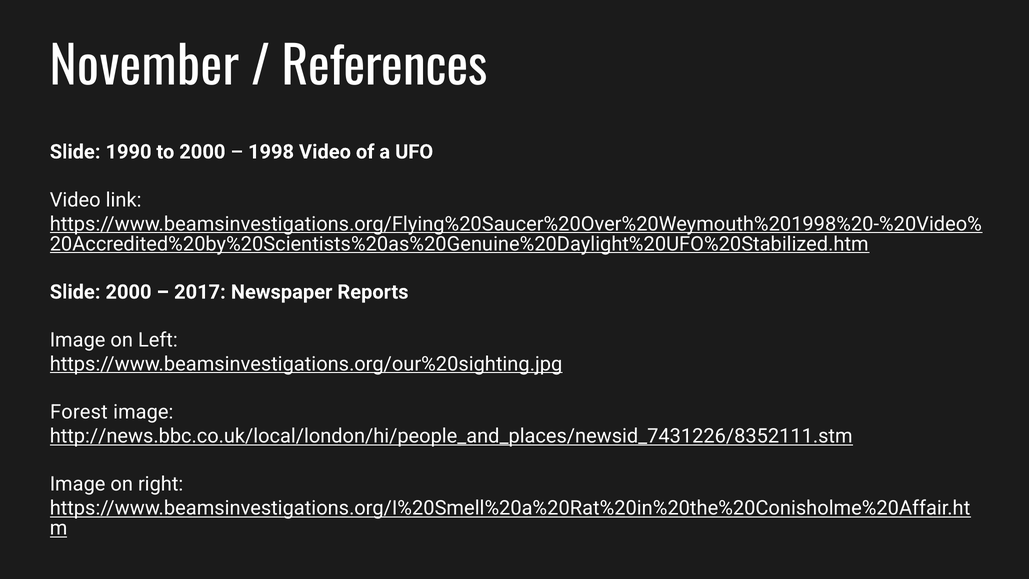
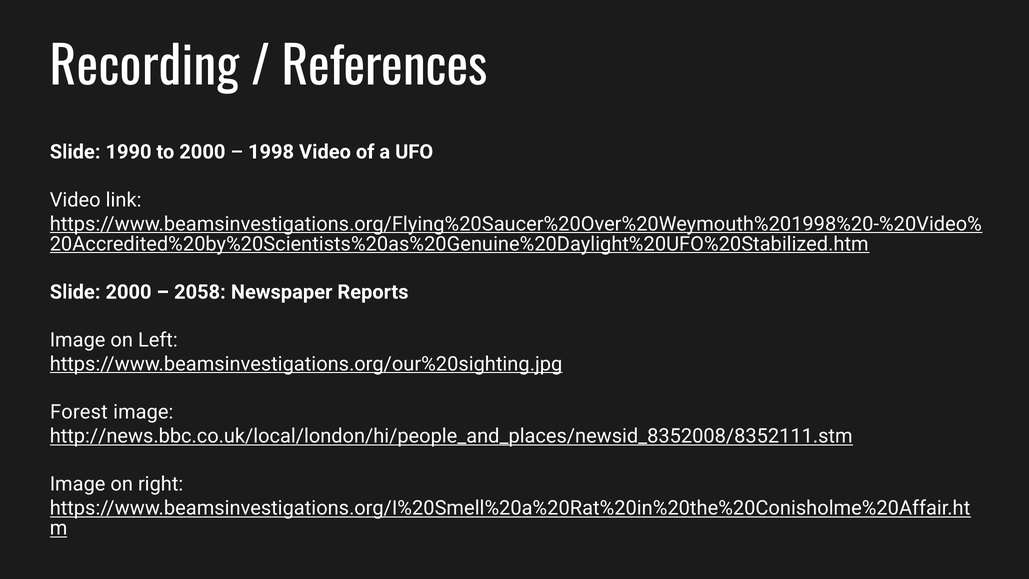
November: November -> Recording (145, 68)
2017: 2017 -> 2058 (200, 292)
http://news.bbc.co.uk/local/london/hi/people_and_places/newsid_7431226/8352111.stm: http://news.bbc.co.uk/local/london/hi/people_and_places/newsid_7431226/8352111.stm -> http://news.bbc.co.uk/local/london/hi/people_and_places/newsid_8352008/8352111.stm (451, 436)
